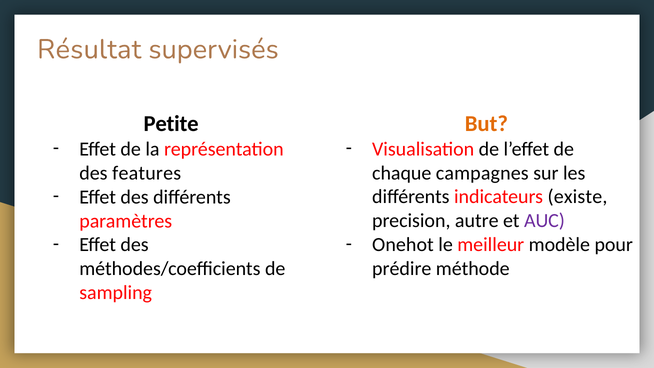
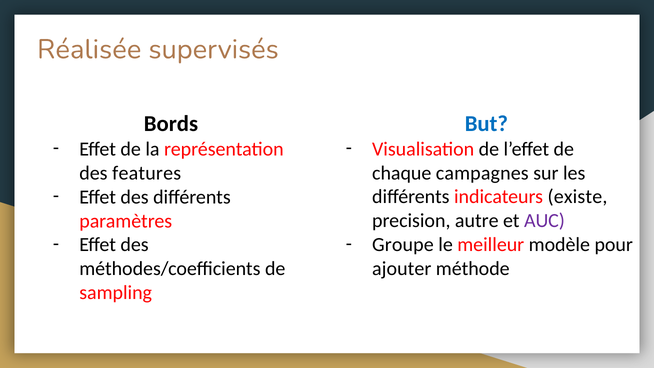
Résultat: Résultat -> Réalisée (89, 49)
Petite: Petite -> Bords (171, 124)
But colour: orange -> blue (486, 123)
Onehot: Onehot -> Groupe (403, 245)
prédire: prédire -> ajouter (402, 269)
